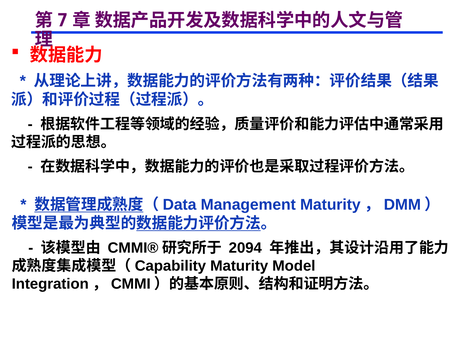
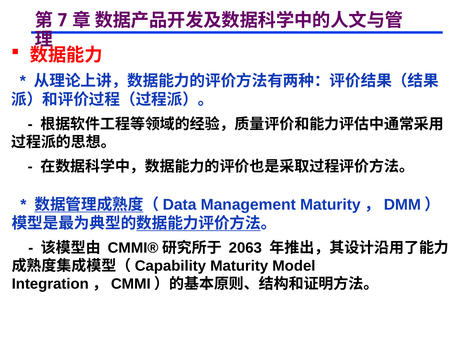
2094: 2094 -> 2063 (245, 248)
